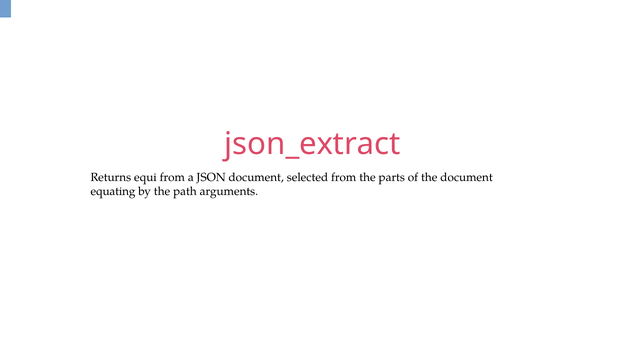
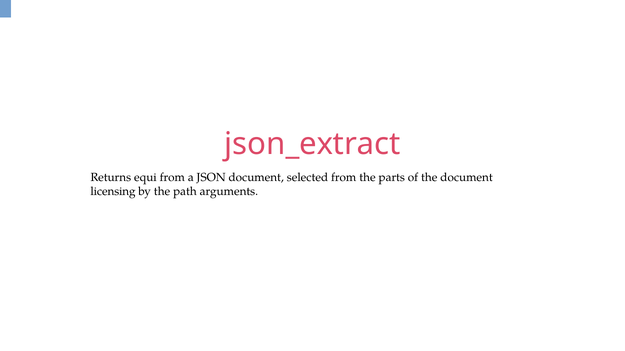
equating: equating -> licensing (113, 192)
